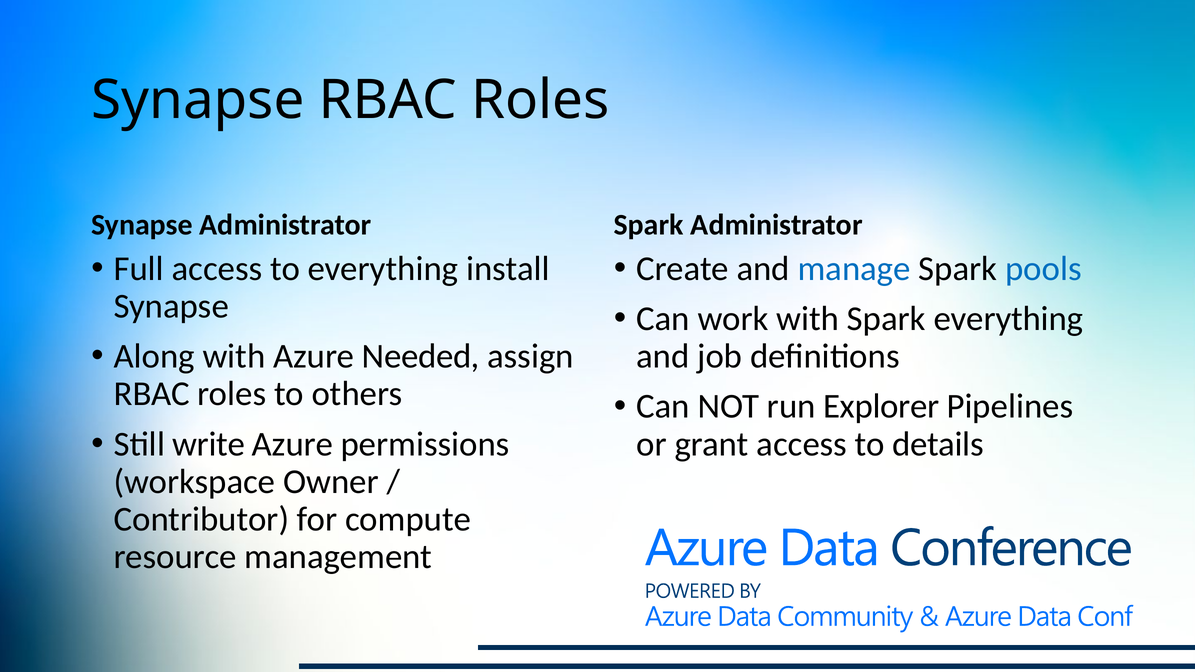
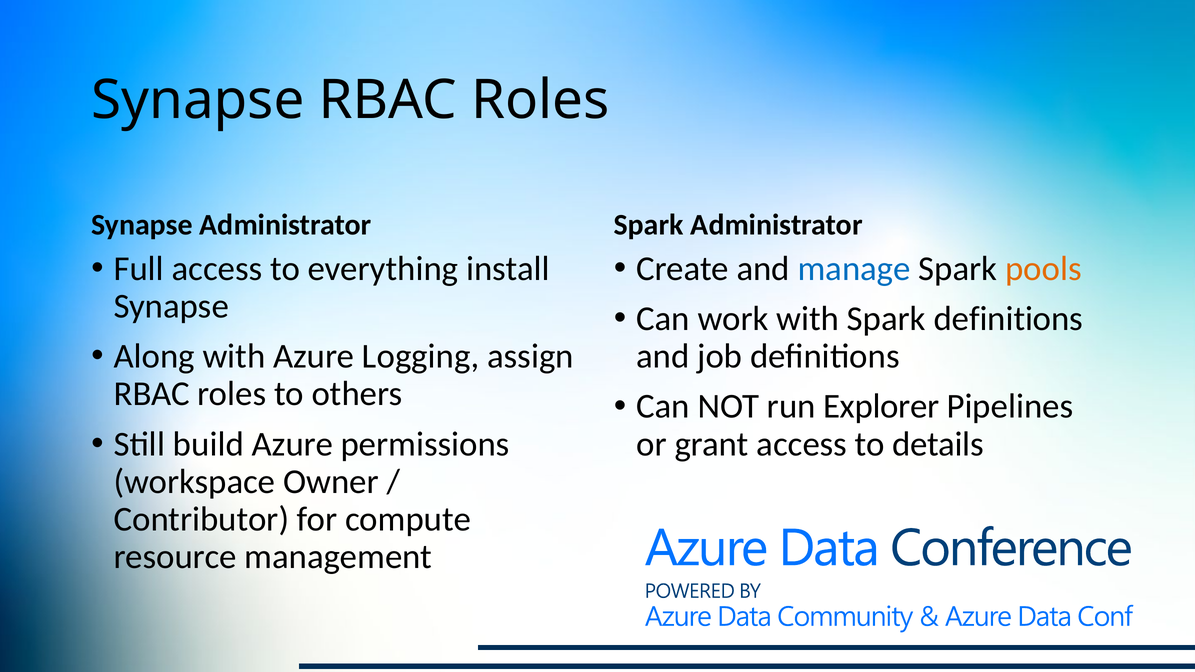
pools colour: blue -> orange (1043, 269)
Spark everything: everything -> definitions (1008, 319)
Needed: Needed -> Logging (421, 356)
write: write -> build (208, 444)
